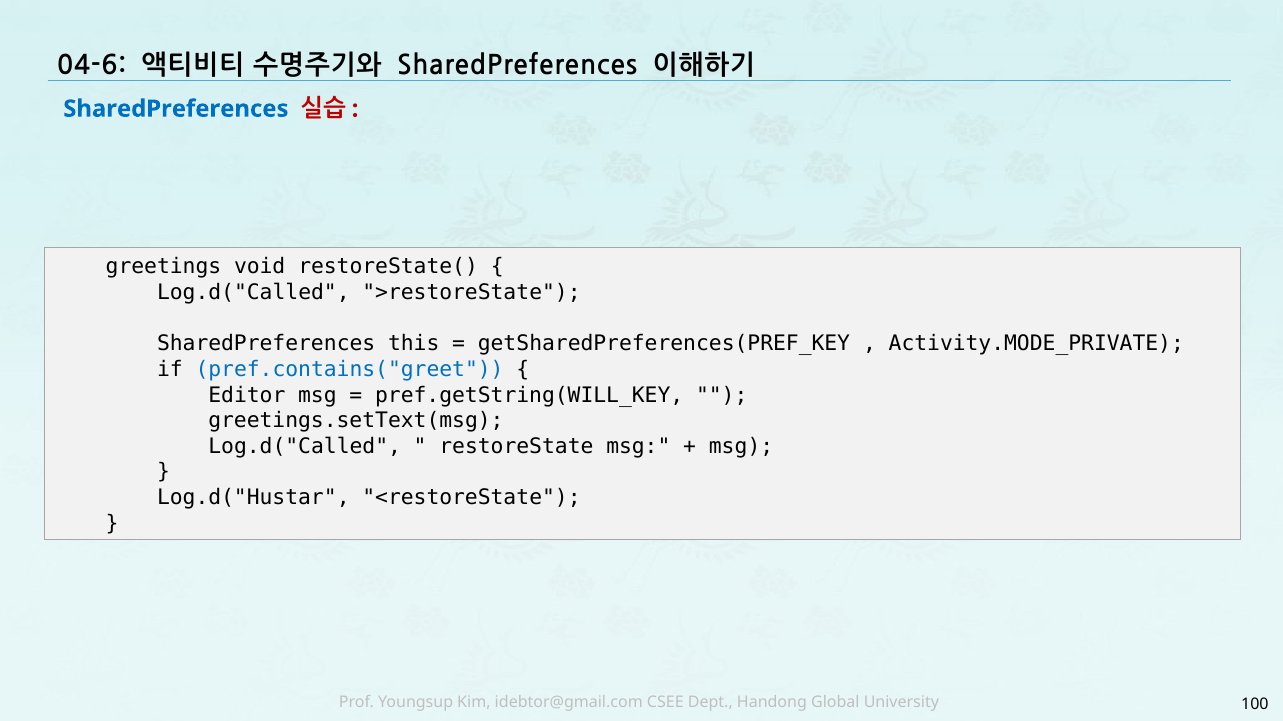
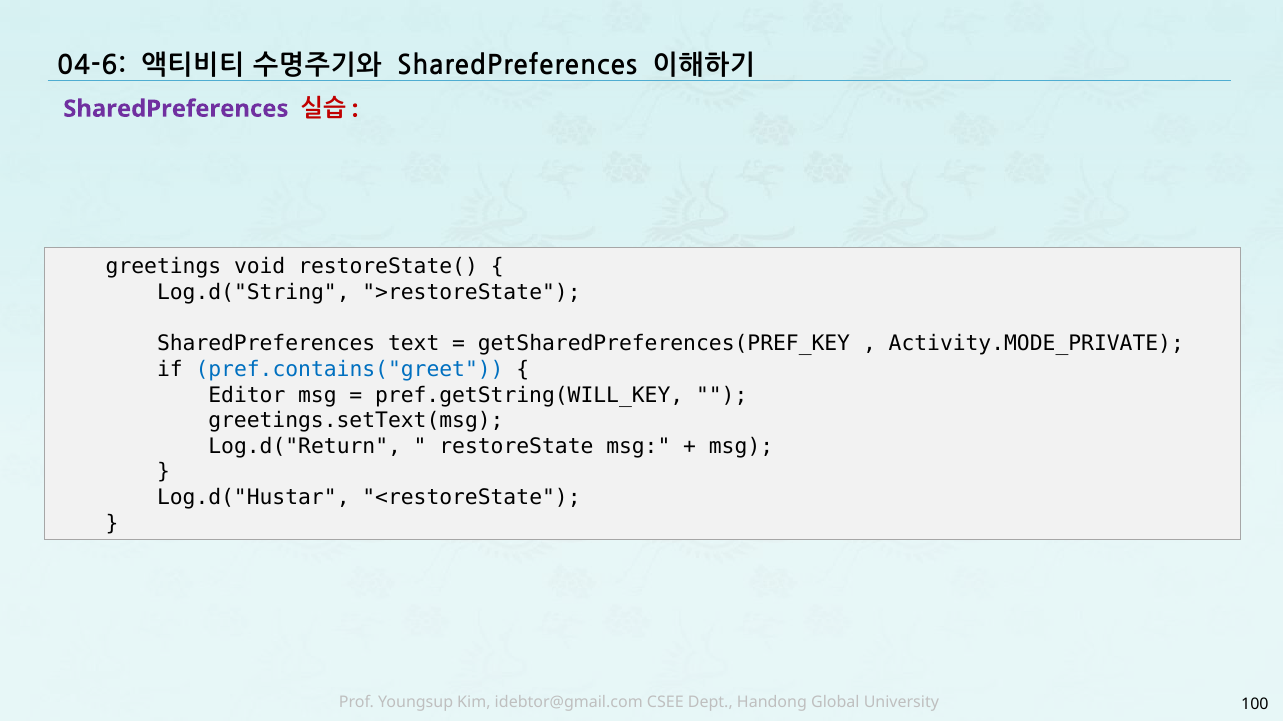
SharedPreferences colour: blue -> purple (176, 109)
Log.d("Called: Log.d("Called -> Log.d("String (253, 293)
this: this -> text (414, 344)
Log.d("Called: Log.d("Called -> Log.d("Return (305, 447)
